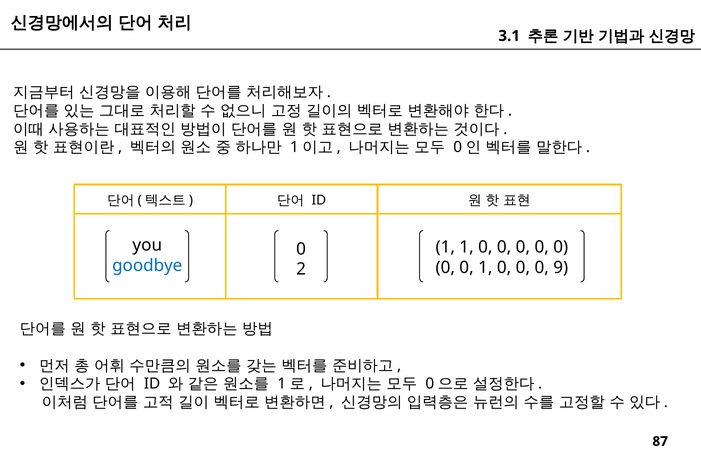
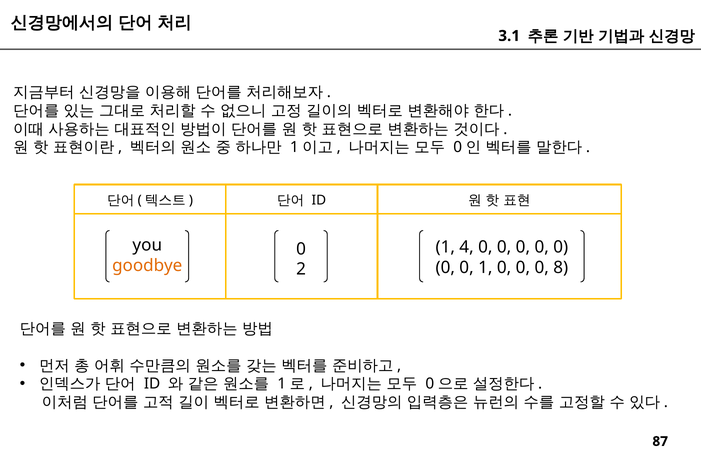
1 1: 1 -> 4 (467, 247)
goodbye colour: blue -> orange (147, 266)
9: 9 -> 8 (561, 268)
